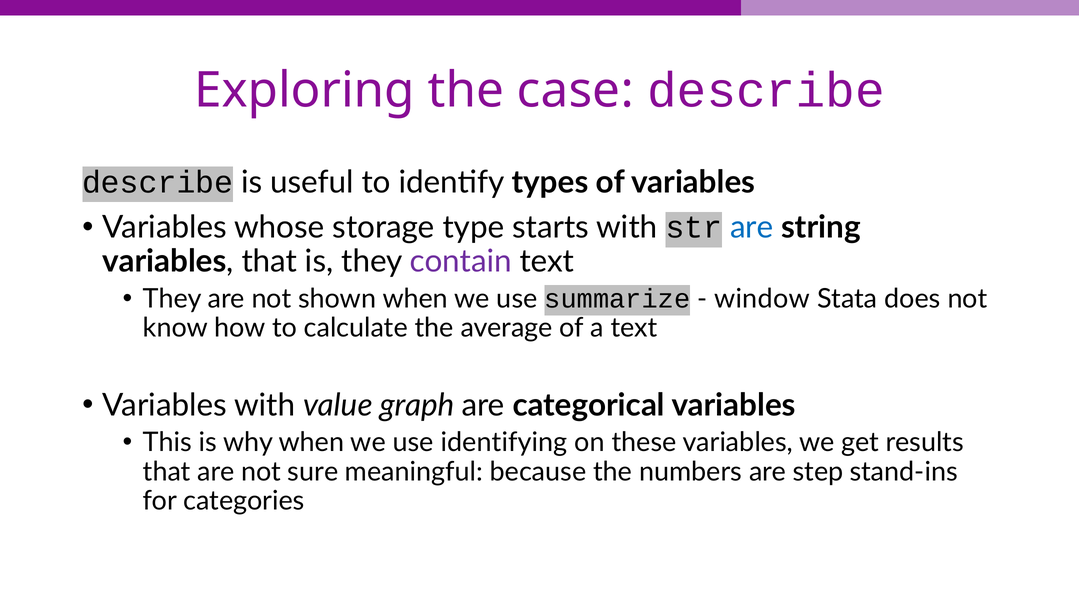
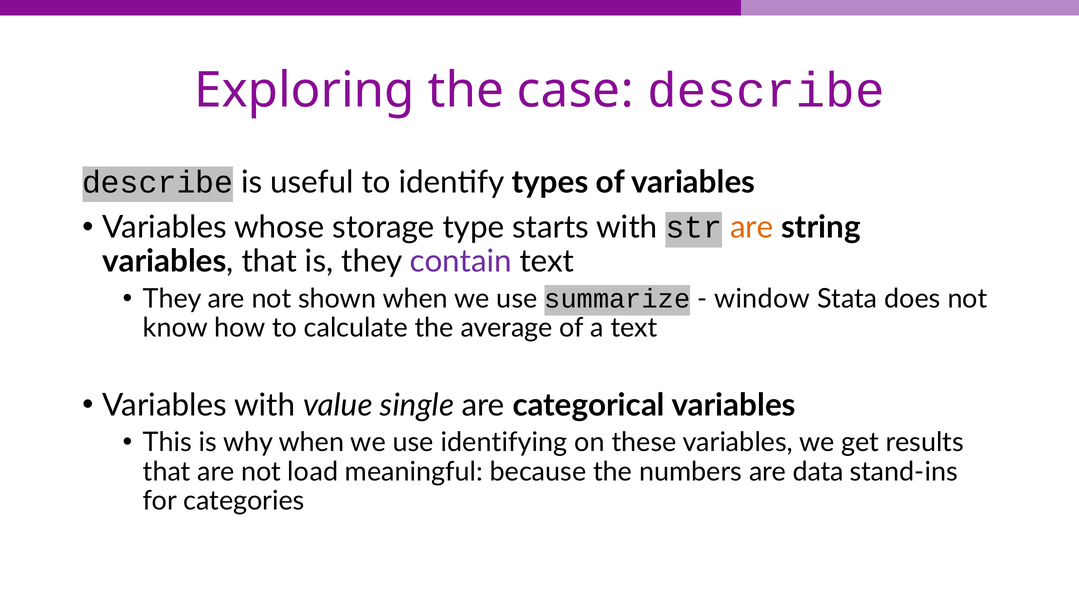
are colour: blue -> orange (752, 228)
graph: graph -> single (417, 405)
sure: sure -> load (313, 472)
step: step -> data (818, 472)
